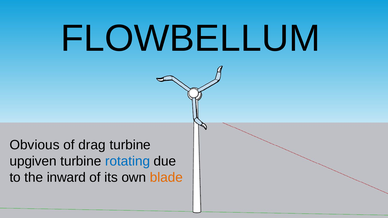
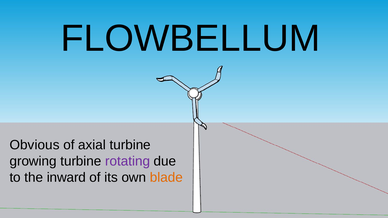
drag: drag -> axial (92, 145)
upgiven: upgiven -> growing (33, 161)
rotating colour: blue -> purple (128, 161)
